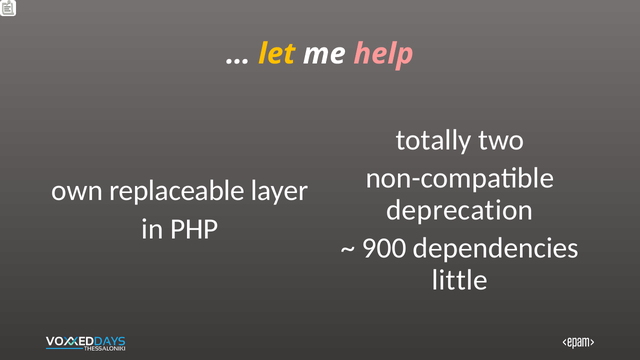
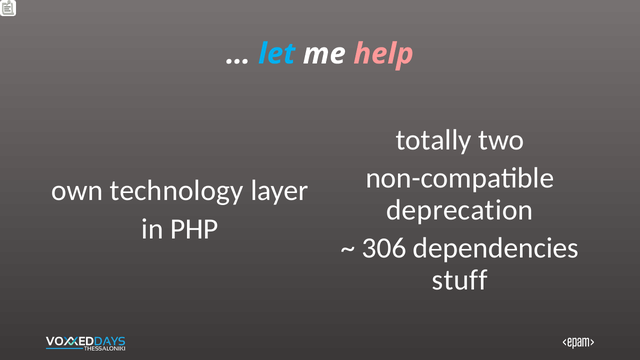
let colour: yellow -> light blue (277, 54)
replaceable: replaceable -> technology (177, 191)
900: 900 -> 306 (384, 248)
little: little -> stuff (460, 280)
